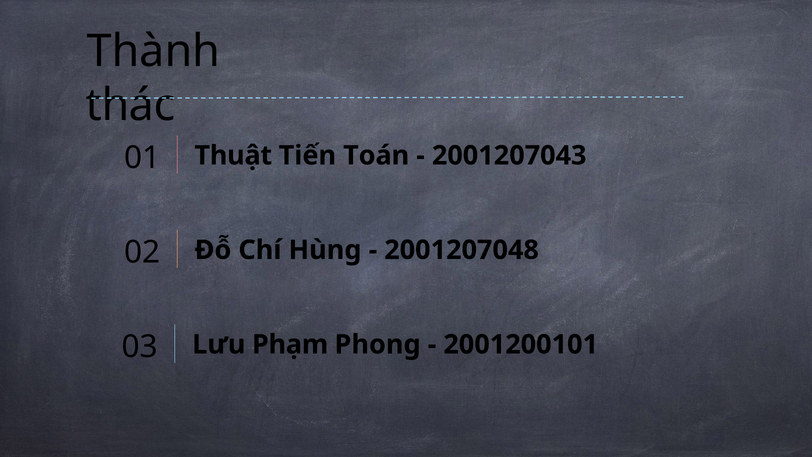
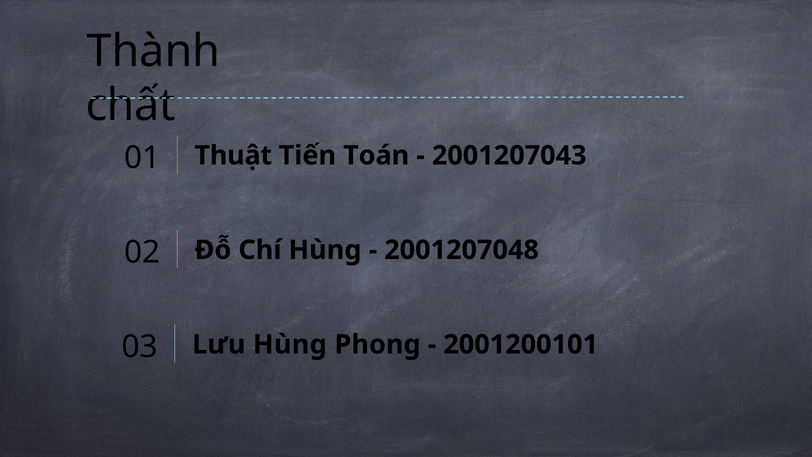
thác: thác -> chất (131, 105)
Lưu Phạm: Phạm -> Hùng (290, 344)
